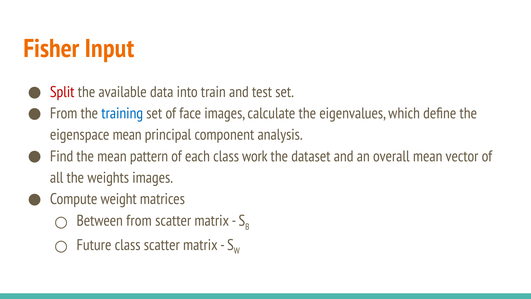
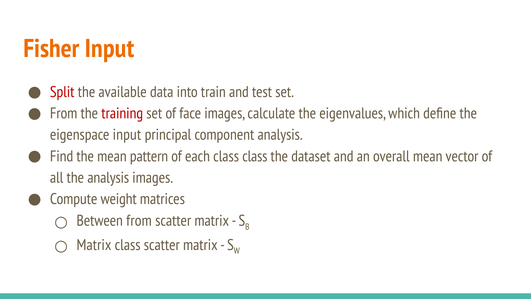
training colour: blue -> red (122, 113)
eigenspace mean: mean -> input (127, 135)
class work: work -> class (255, 156)
the weights: weights -> analysis (108, 177)
Future: Future -> Matrix (94, 245)
